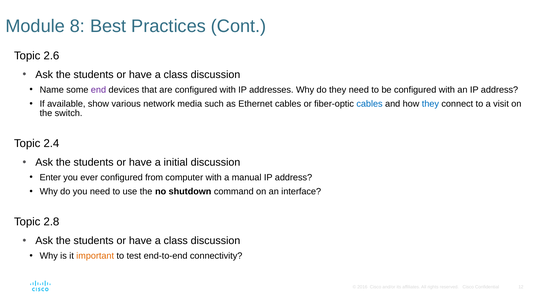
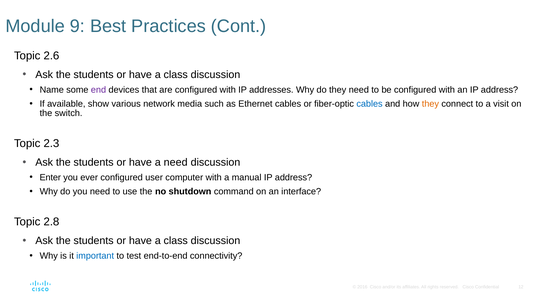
8: 8 -> 9 (77, 26)
they colour: blue -> orange (430, 104)
2.4: 2.4 -> 2.3 (51, 143)
a initial: initial -> need (176, 162)
from: from -> user (154, 177)
important colour: orange -> blue (95, 256)
